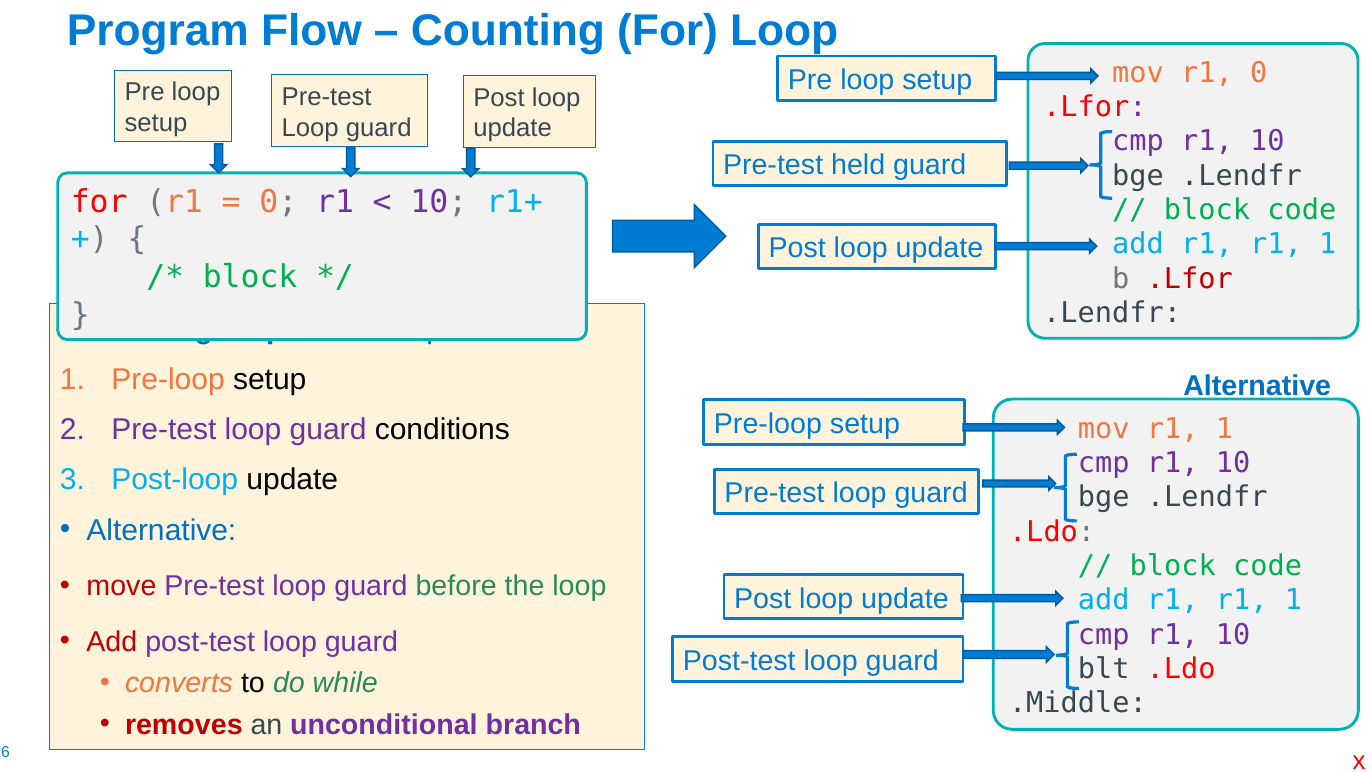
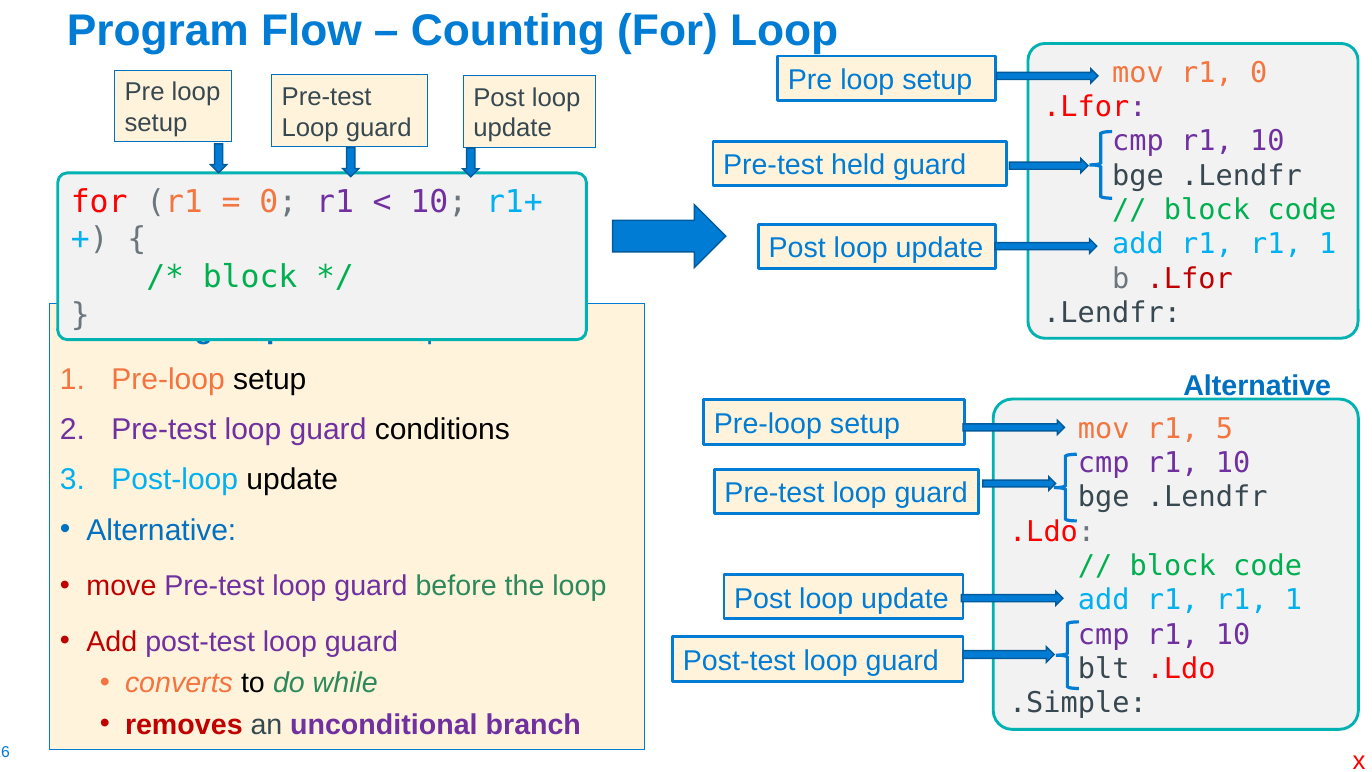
mov r1 1: 1 -> 5 (1225, 429)
.Middle: .Middle -> .Simple (1078, 703)
